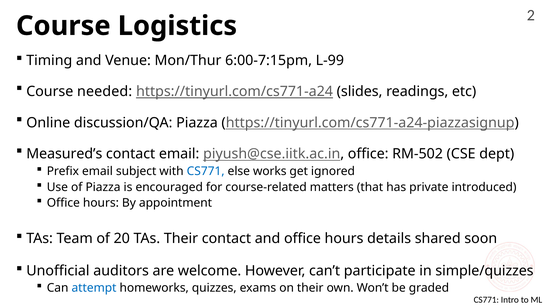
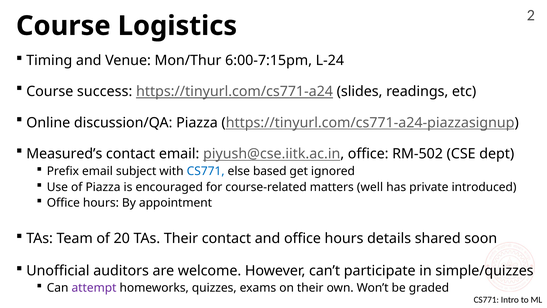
L-99: L-99 -> L-24 (330, 60)
needed: needed -> success (105, 91)
works: works -> based (270, 171)
that: that -> well (370, 187)
attempt colour: blue -> purple (94, 288)
